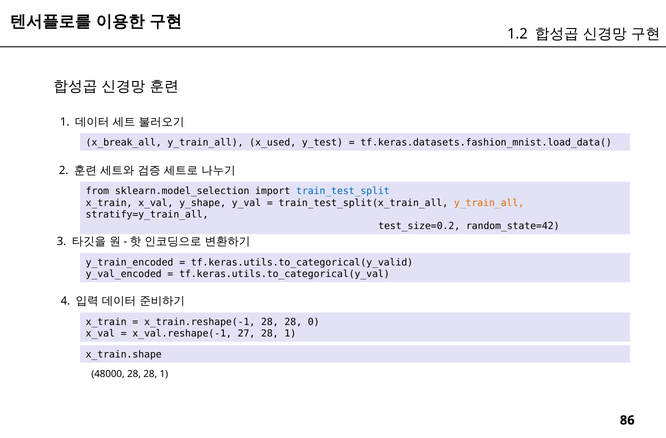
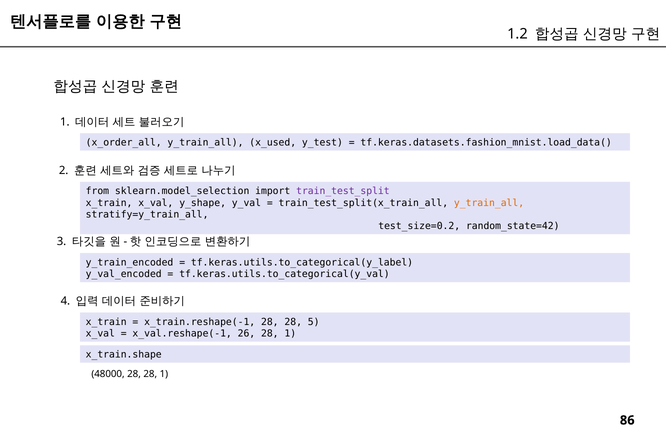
x_break_all: x_break_all -> x_order_all (124, 142)
train_test_split colour: blue -> purple (343, 191)
tf.keras.utils.to_categorical(y_valid: tf.keras.utils.to_categorical(y_valid -> tf.keras.utils.to_categorical(y_label (302, 262)
0: 0 -> 5 (314, 322)
27: 27 -> 26 (246, 333)
